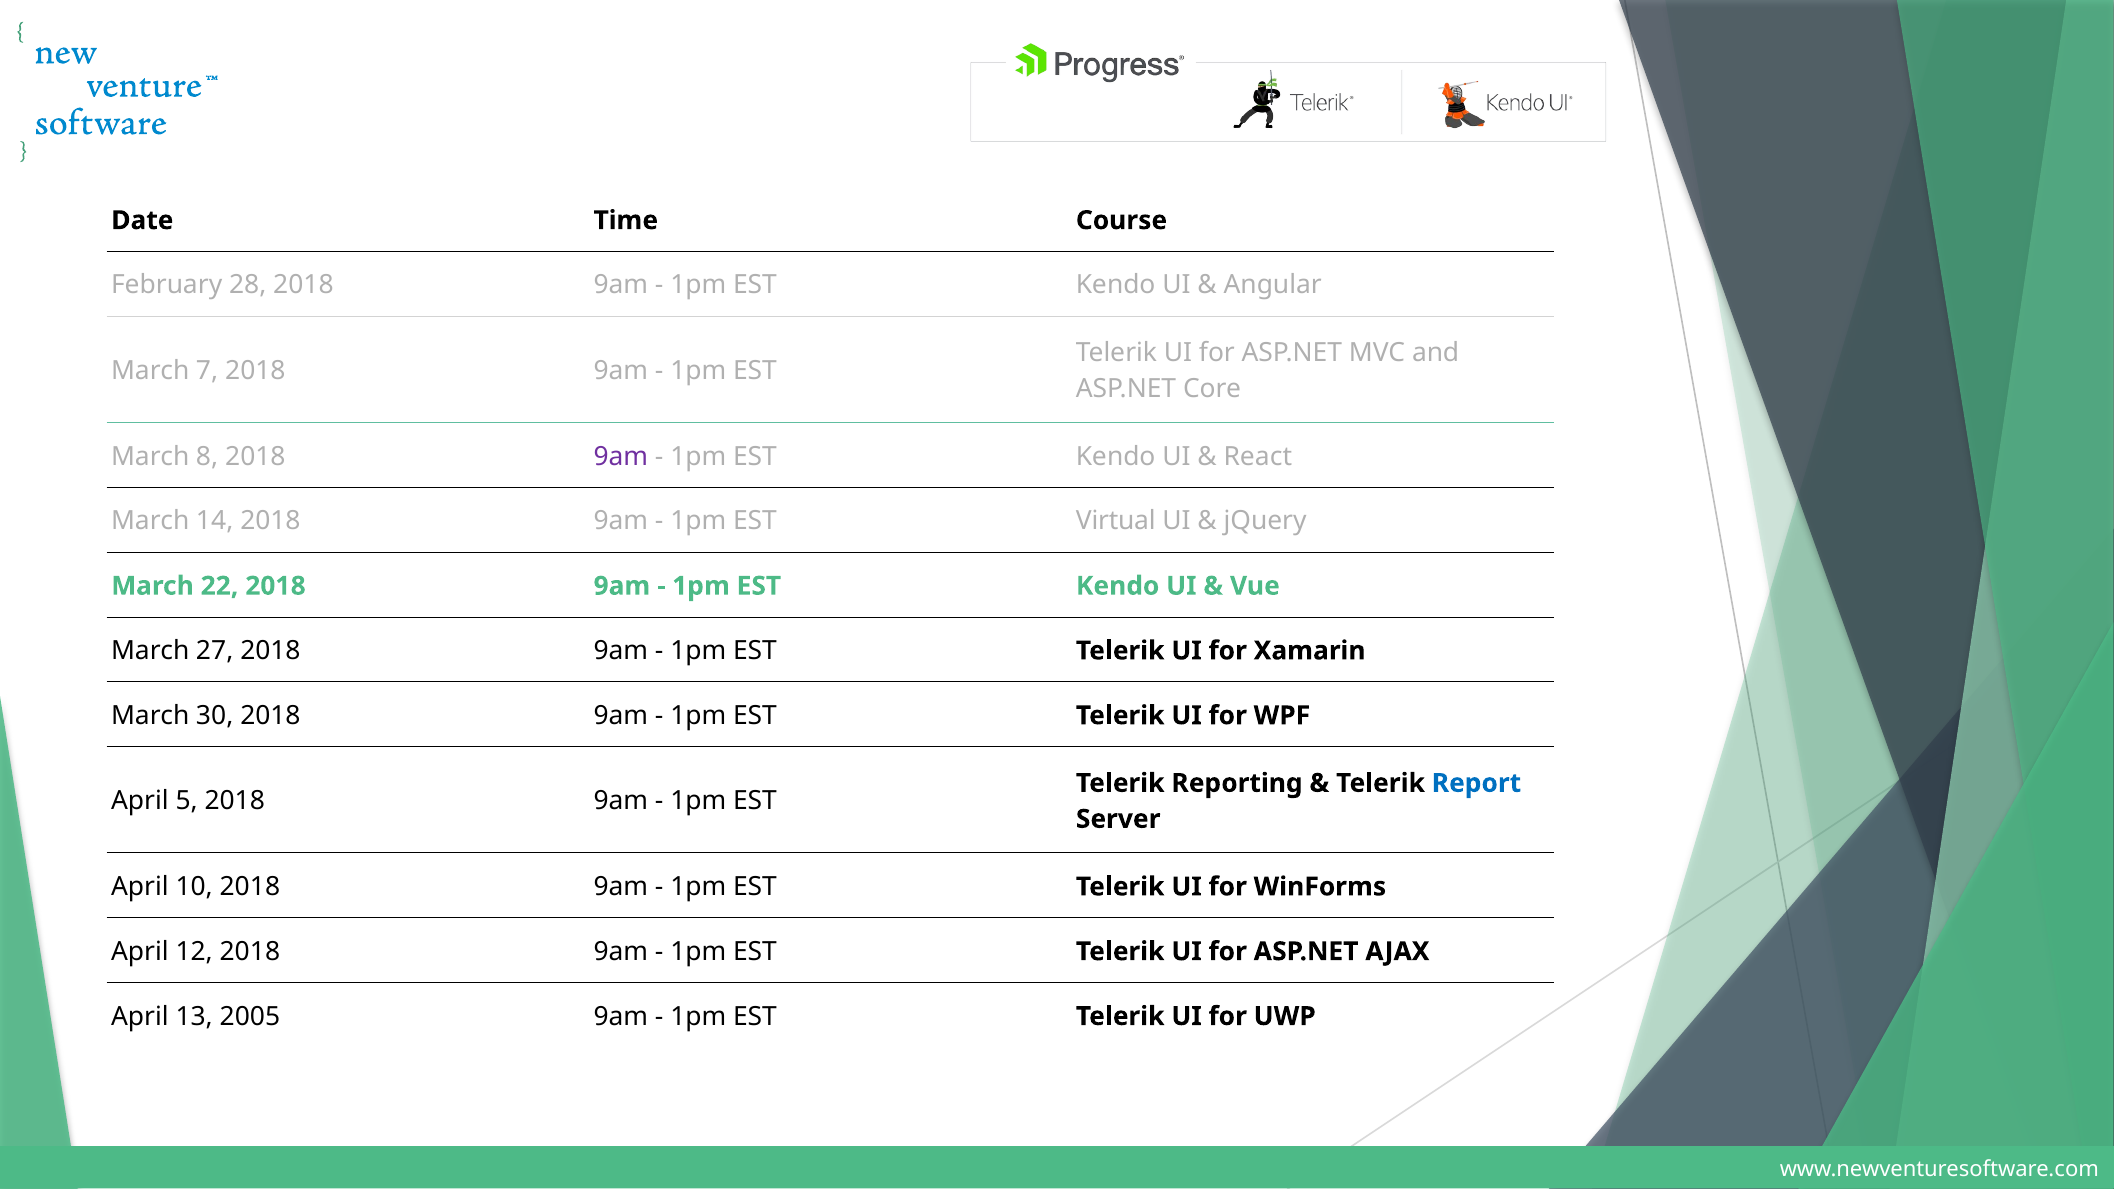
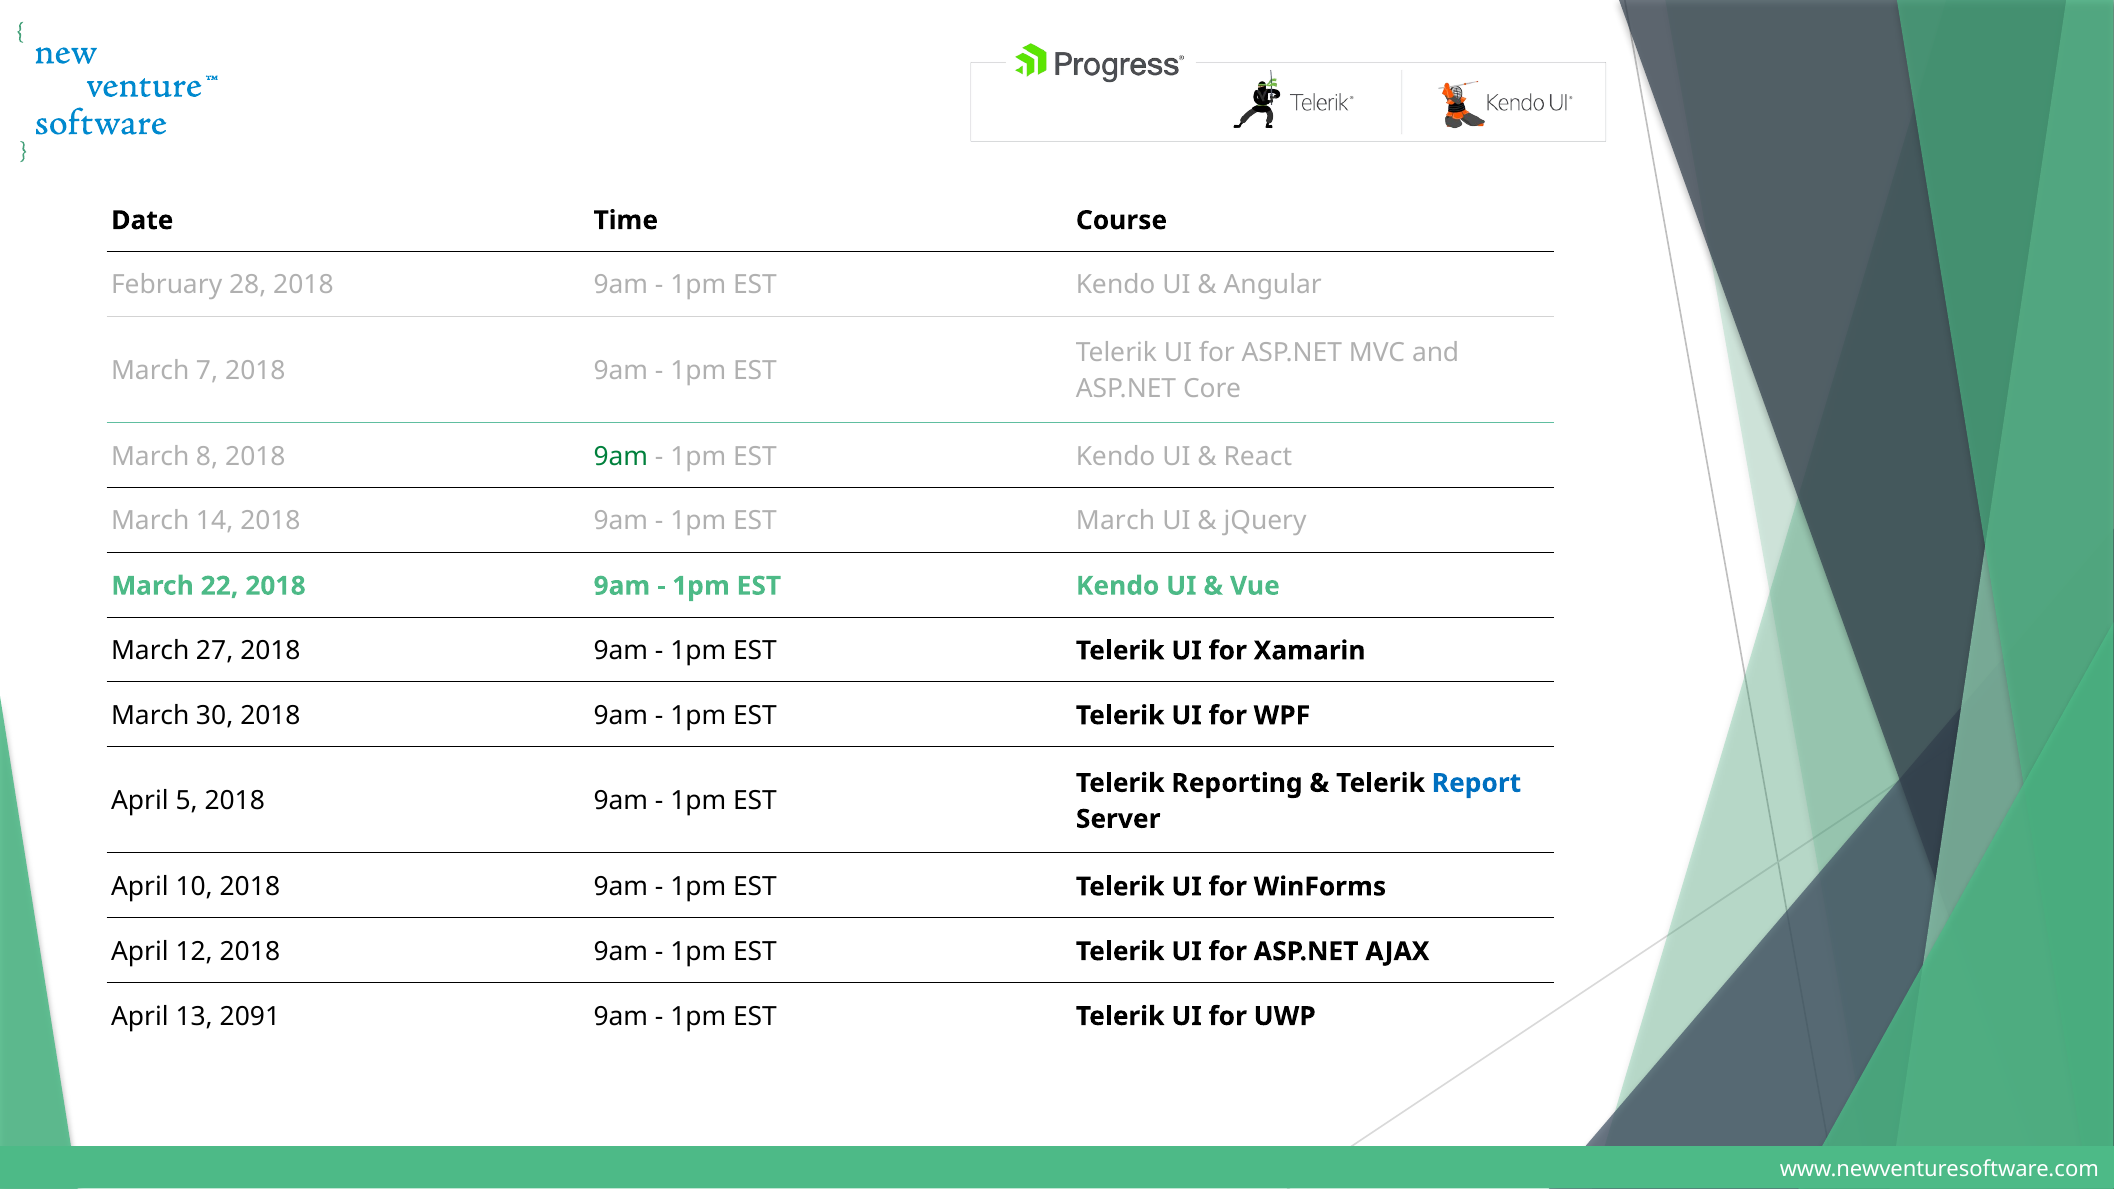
9am colour: purple -> green (621, 456)
EST Virtual: Virtual -> March (1116, 521)
2005: 2005 -> 2091 (250, 1016)
